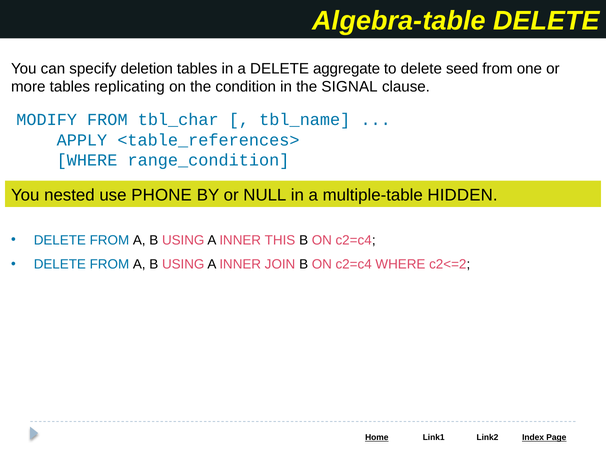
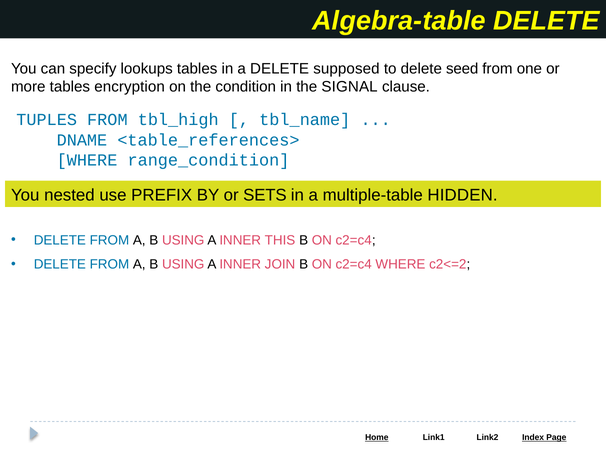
deletion: deletion -> lookups (147, 69)
aggregate: aggregate -> supposed (346, 69)
replicating: replicating -> encryption (130, 87)
MODIFY: MODIFY -> TUPLES (47, 120)
tbl_char: tbl_char -> tbl_high (178, 120)
APPLY: APPLY -> DNAME (82, 140)
PHONE: PHONE -> PREFIX (162, 195)
NULL: NULL -> SETS (265, 195)
